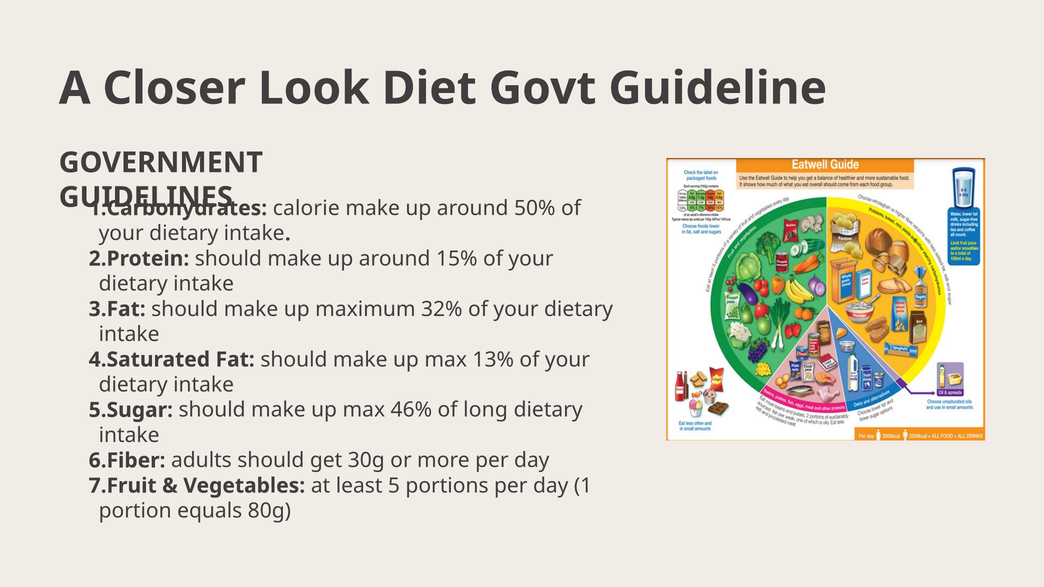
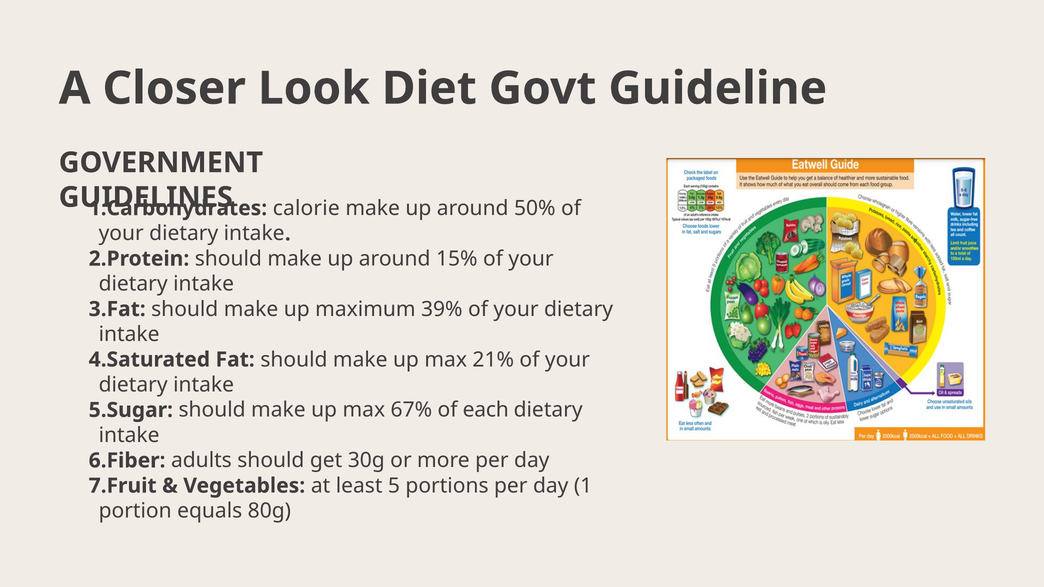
32%: 32% -> 39% (442, 309)
13%: 13% -> 21% (493, 360)
46%: 46% -> 67% (411, 410)
long: long -> each (486, 410)
